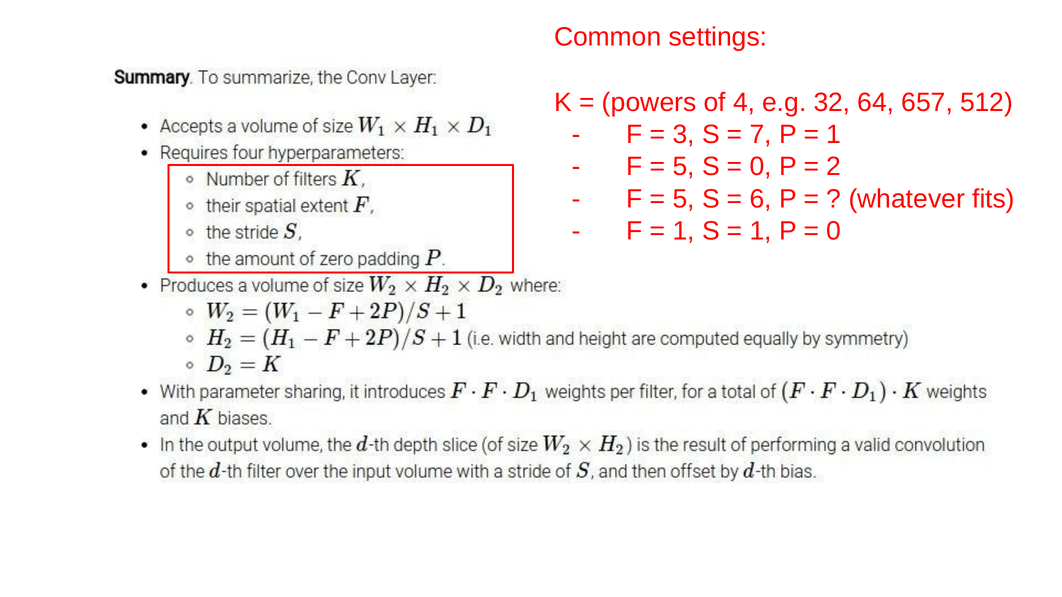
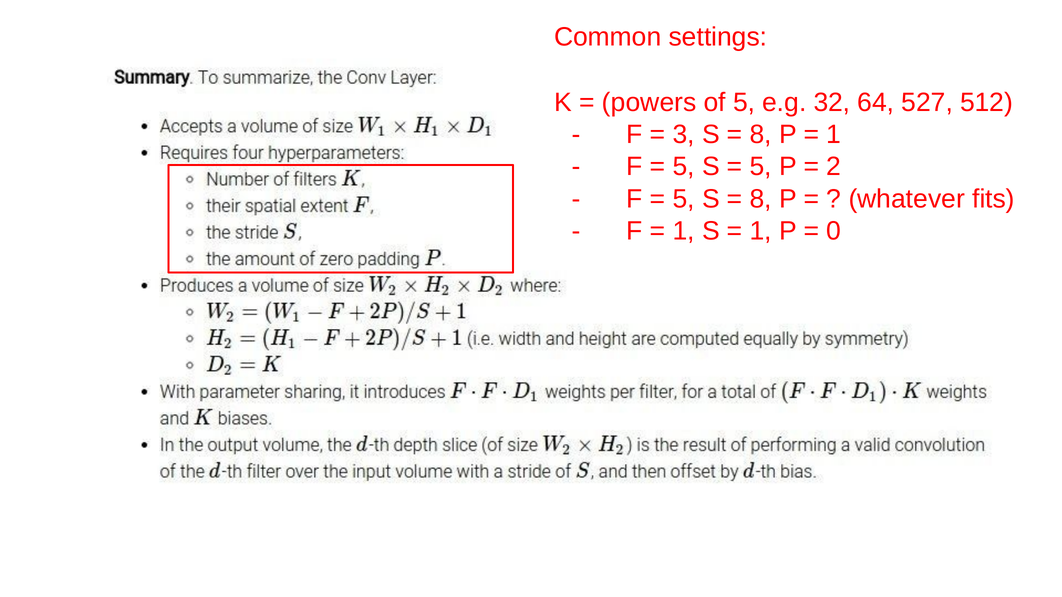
of 4: 4 -> 5 (744, 103)
657: 657 -> 527 (927, 103)
7: 7 -> 8 (761, 135)
0: 0 -> 5 (761, 167)
6: 6 -> 8 (761, 199)
